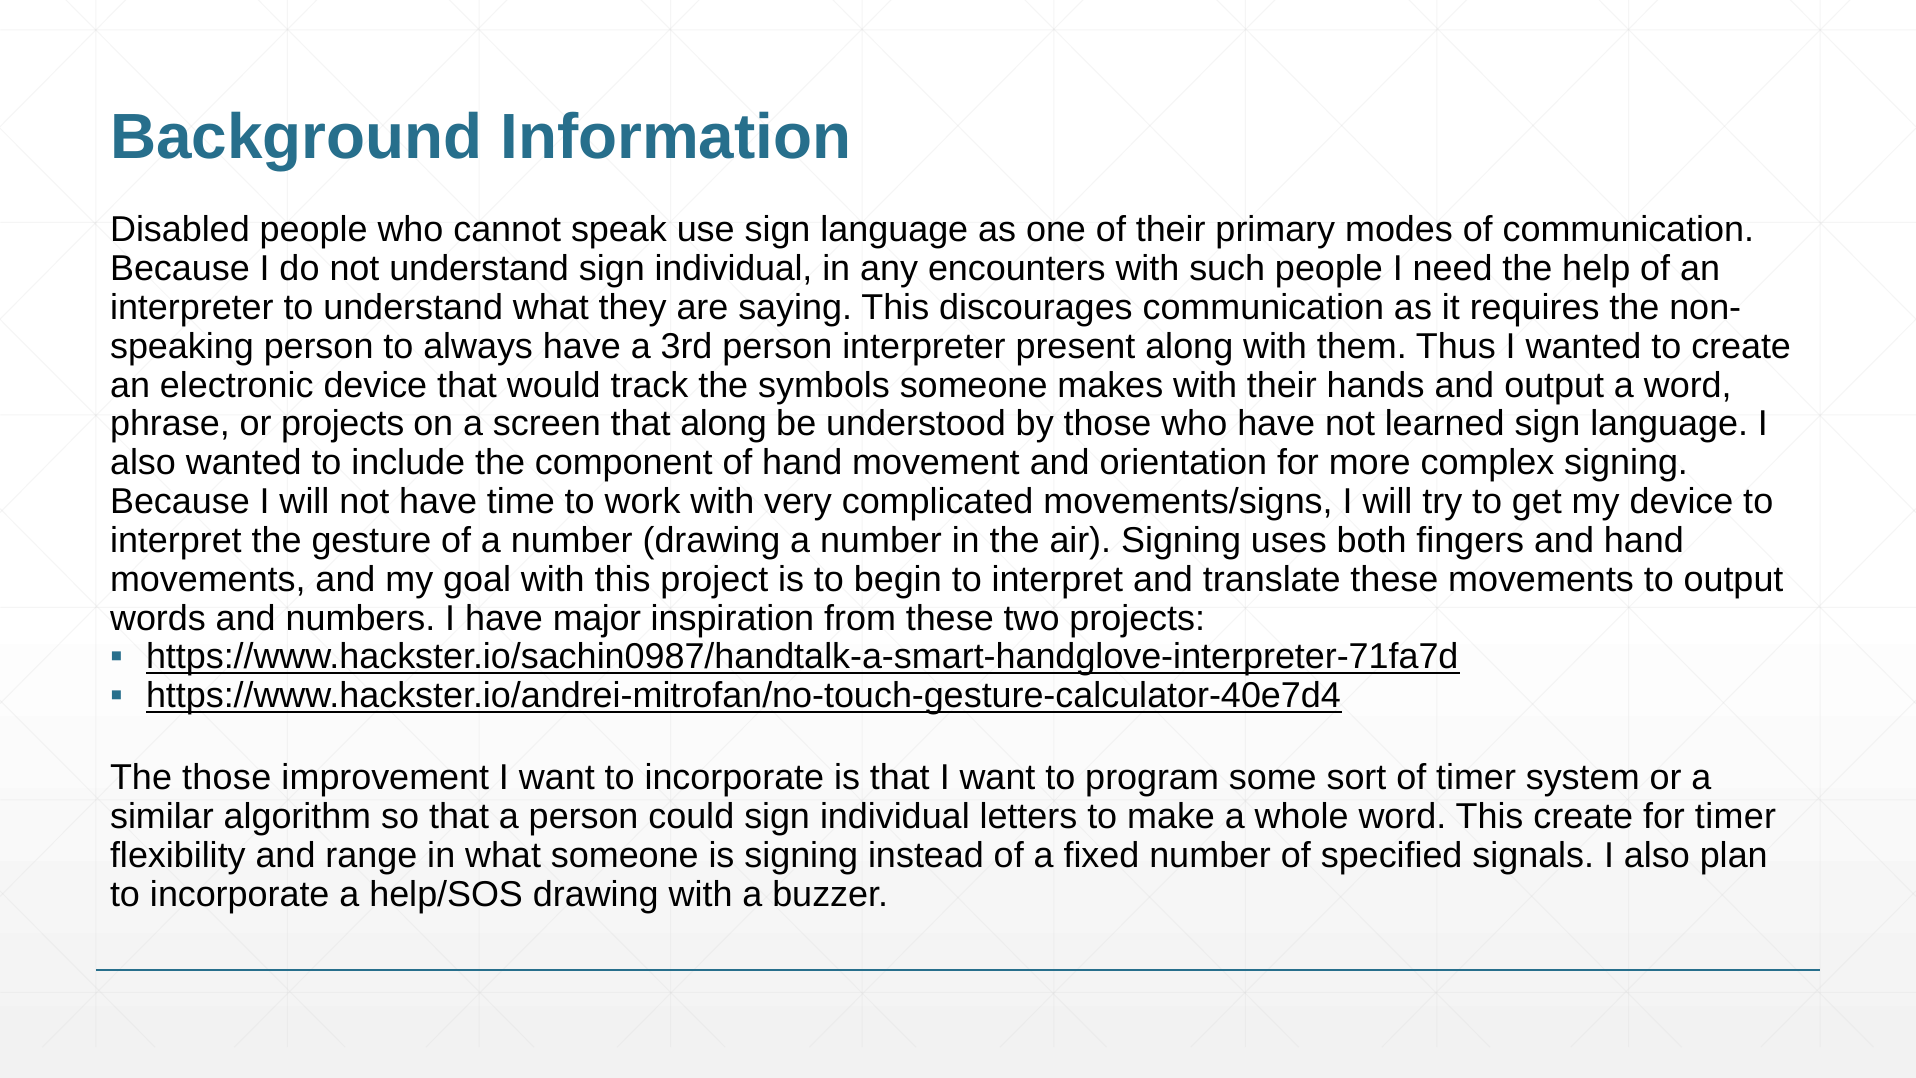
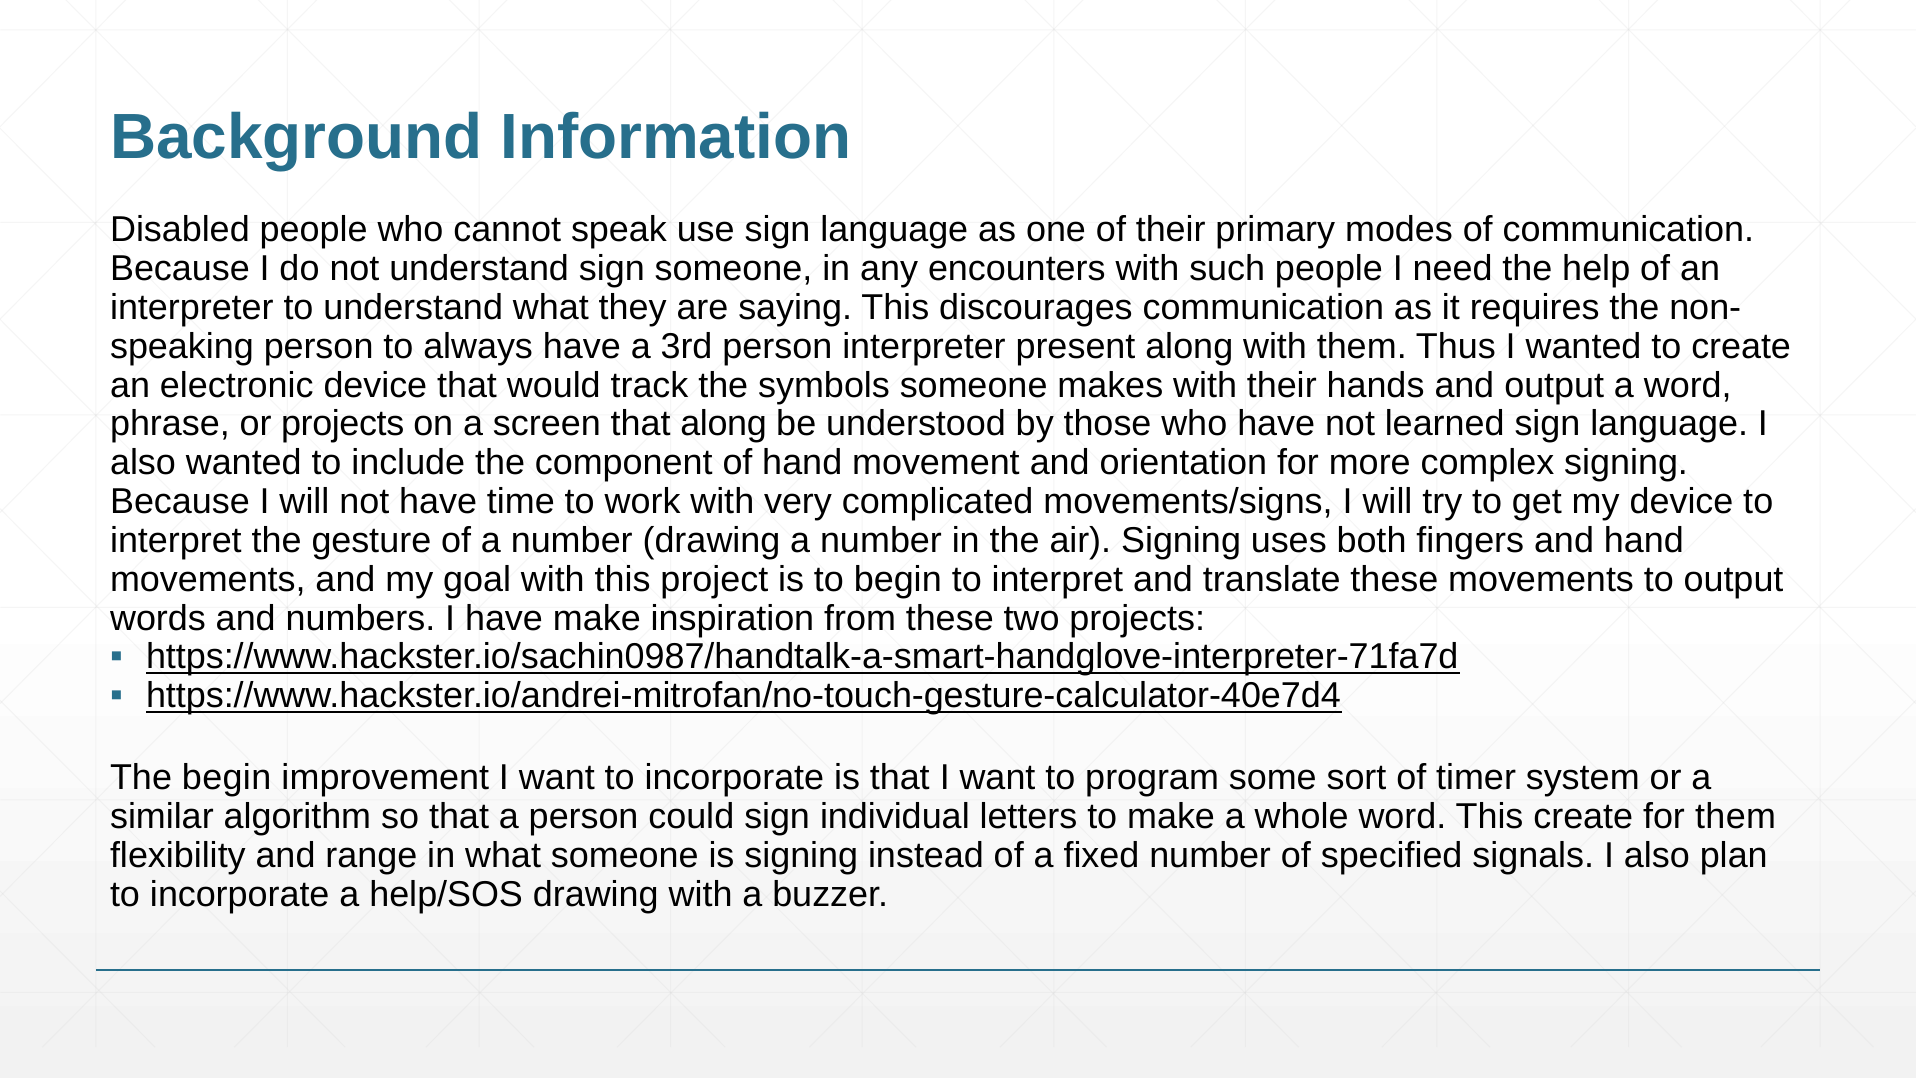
understand sign individual: individual -> someone (733, 269)
have major: major -> make (597, 618)
The those: those -> begin (227, 778)
for timer: timer -> them (1736, 816)
